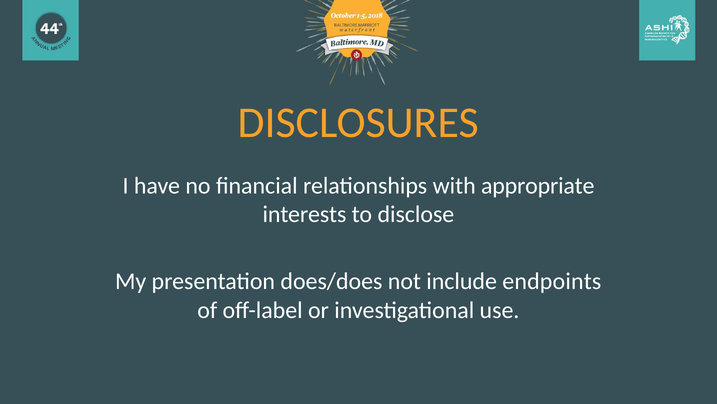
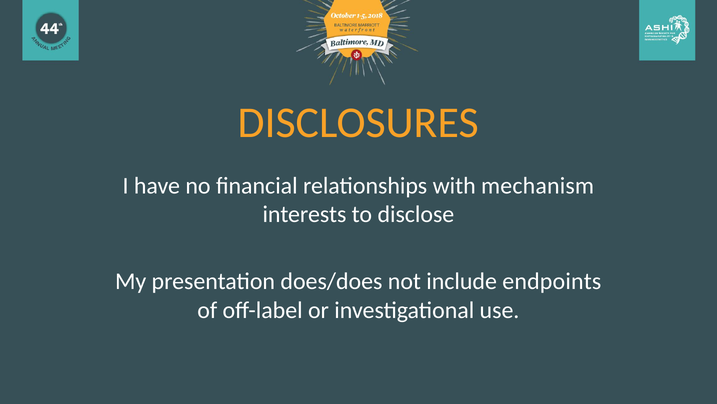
appropriate: appropriate -> mechanism (538, 185)
